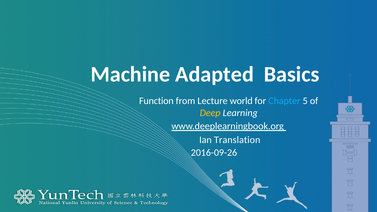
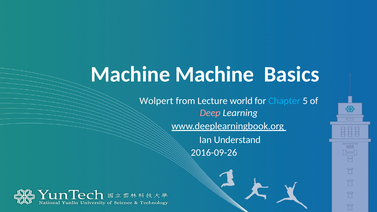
Machine Adapted: Adapted -> Machine (215, 74)
Function: Function -> Wolpert (156, 101)
Deep colour: yellow -> pink (210, 113)
Translation: Translation -> Understand (237, 140)
